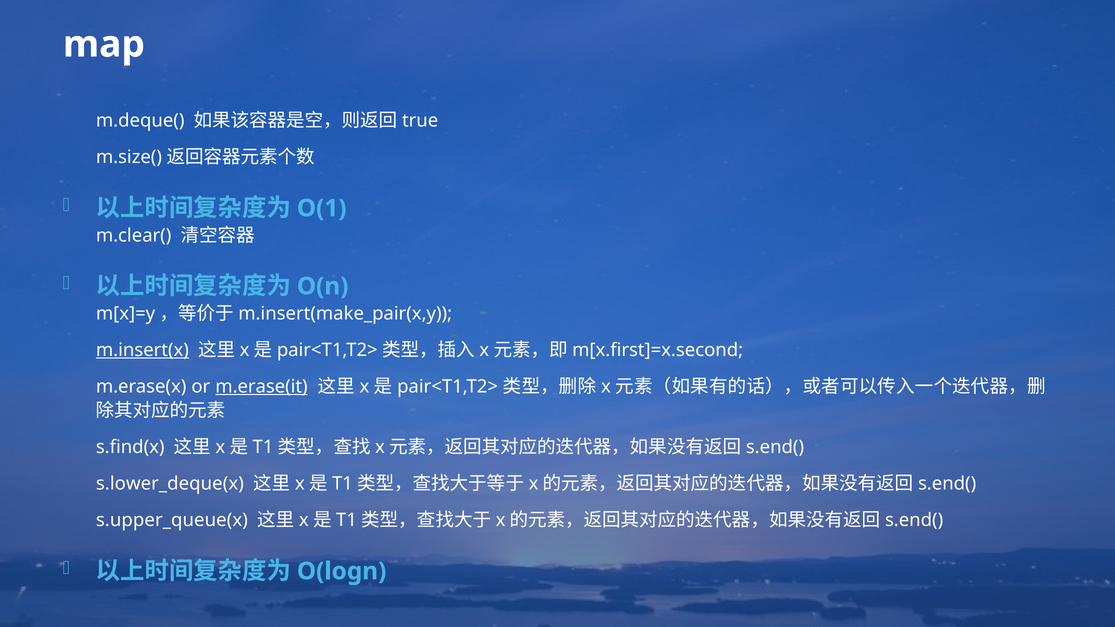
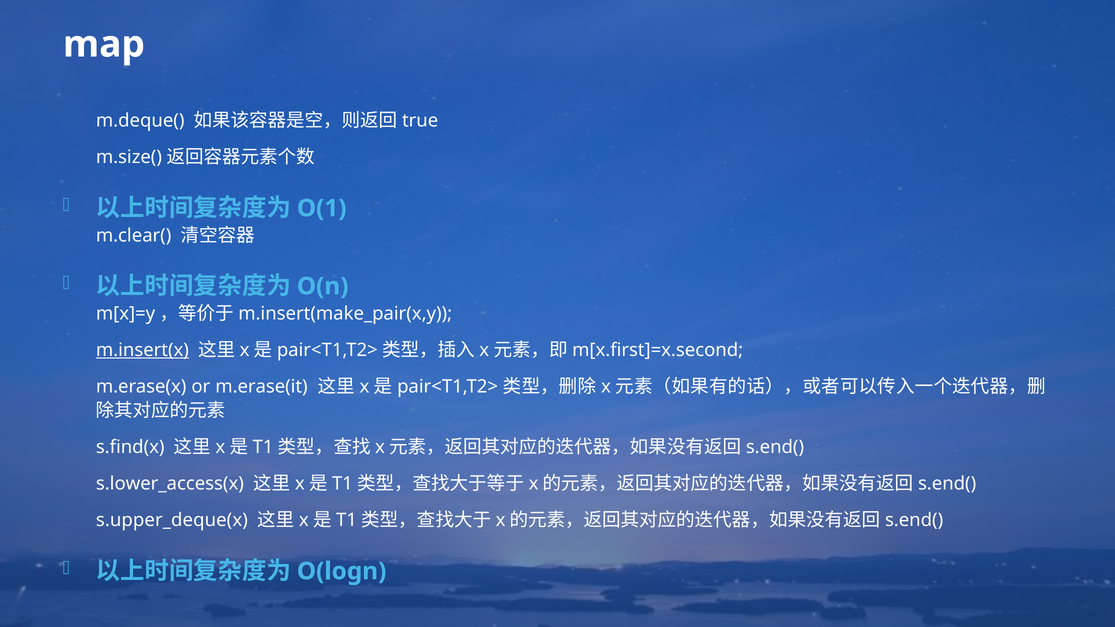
m.erase(it underline: present -> none (261, 387)
s.lower_deque(x: s.lower_deque(x -> s.lower_access(x (170, 484)
s.upper_queue(x: s.upper_queue(x -> s.upper_deque(x (172, 520)
